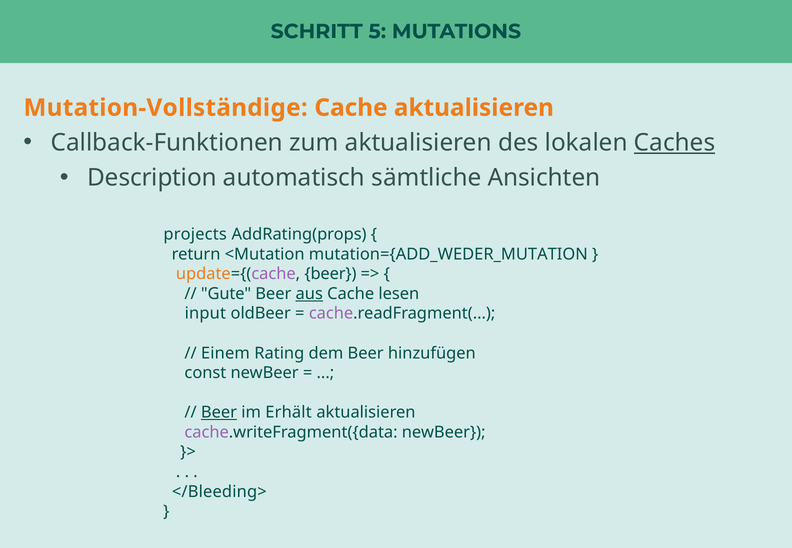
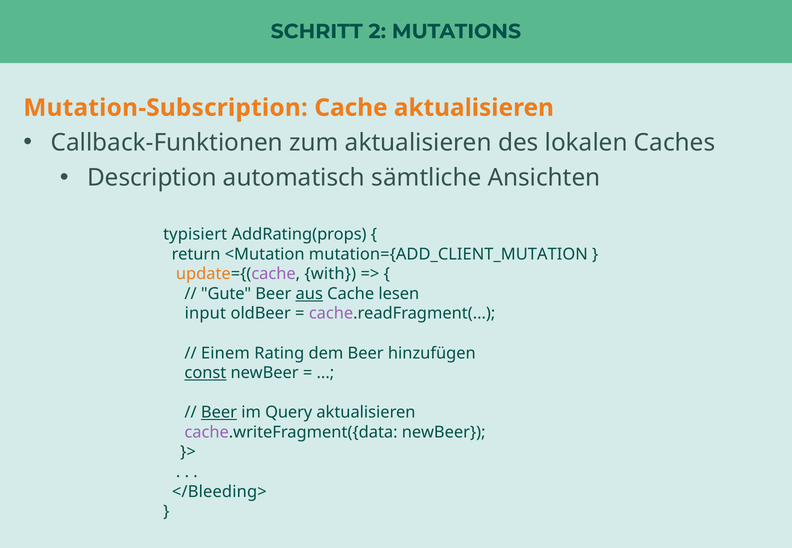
5: 5 -> 2 (377, 31)
Mutation-Vollständige: Mutation-Vollständige -> Mutation-Subscription (166, 108)
Caches underline: present -> none (675, 143)
projects: projects -> typisiert (195, 234)
mutation={ADD_WEDER_MUTATION: mutation={ADD_WEDER_MUTATION -> mutation={ADD_CLIENT_MUTATION (448, 254)
update={(cache beer: beer -> with (330, 274)
const underline: none -> present (205, 373)
Erhält: Erhält -> Query (289, 413)
